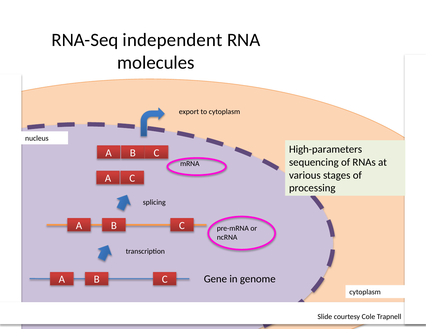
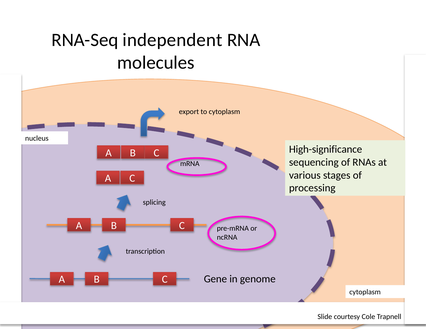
High-parameters: High-parameters -> High-significance (326, 149)
